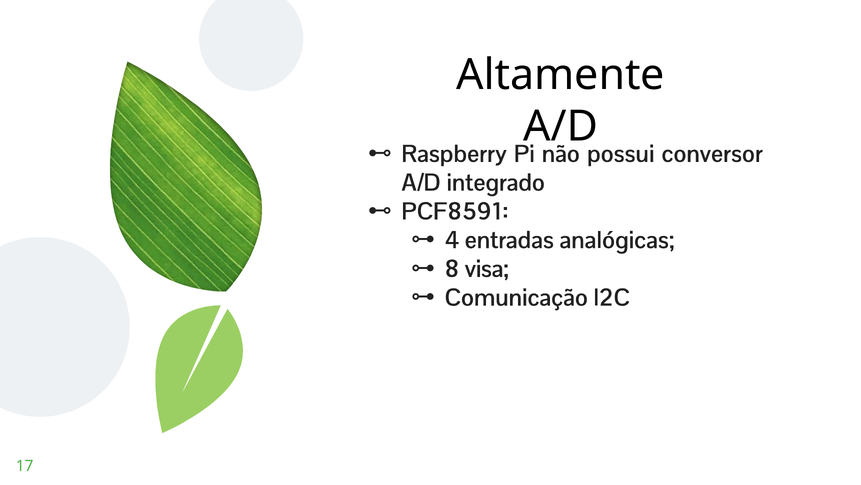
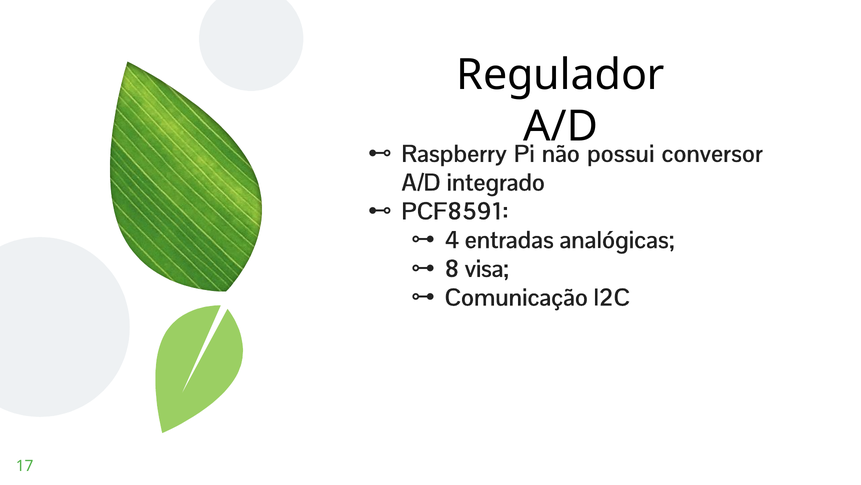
Altamente: Altamente -> Regulador (561, 75)
